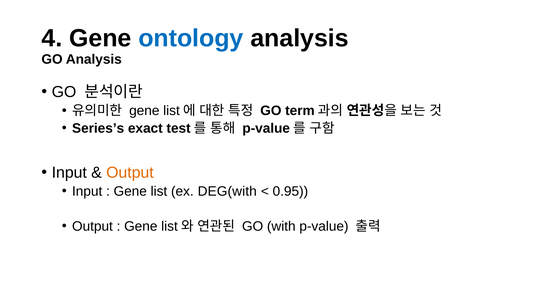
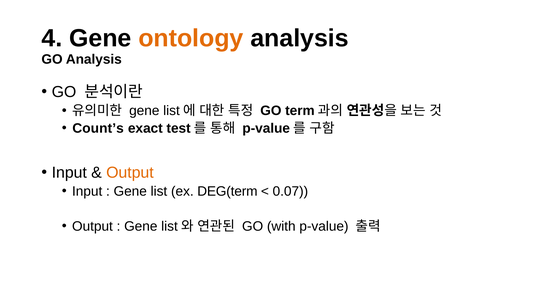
ontology colour: blue -> orange (191, 38)
Series’s: Series’s -> Count’s (98, 128)
DEG(with: DEG(with -> DEG(term (227, 191)
0.95: 0.95 -> 0.07 (290, 191)
